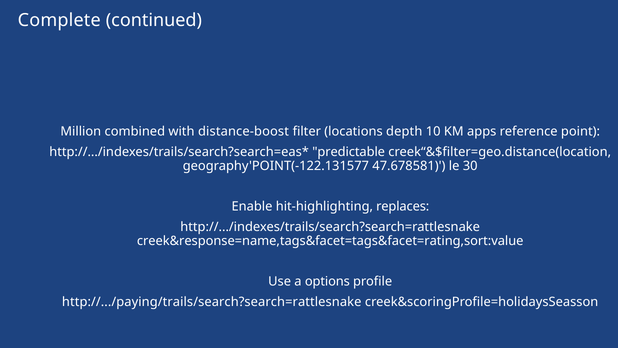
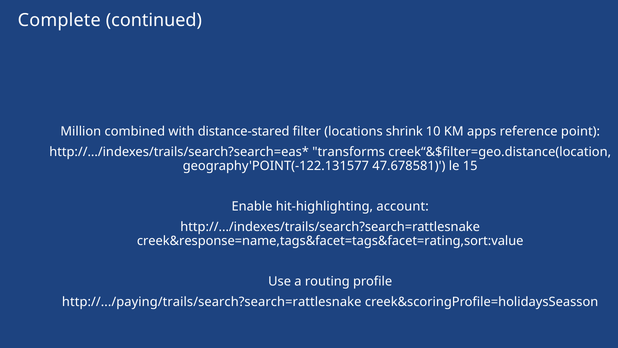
distance-boost: distance-boost -> distance-stared (244, 131)
depth: depth -> shrink (404, 131)
predictable: predictable -> transforms (349, 152)
30: 30 -> 15 (470, 166)
replaces: replaces -> account (403, 206)
options: options -> routing (327, 281)
